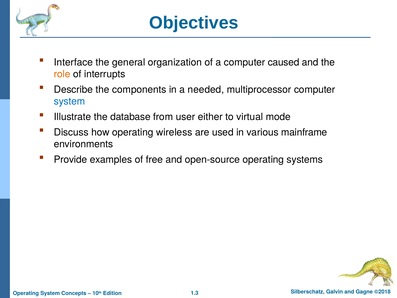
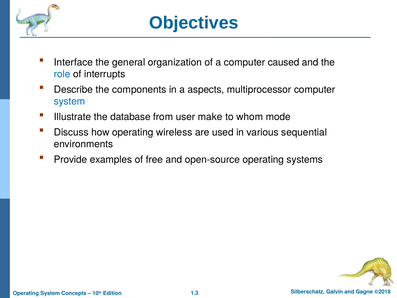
role colour: orange -> blue (62, 74)
needed: needed -> aspects (206, 89)
either: either -> make (210, 117)
virtual: virtual -> whom (250, 117)
mainframe: mainframe -> sequential (304, 132)
